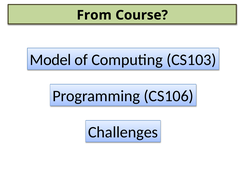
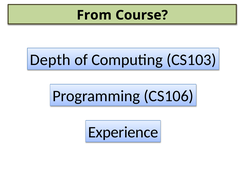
Model: Model -> Depth (50, 60)
Challenges: Challenges -> Experience (123, 132)
